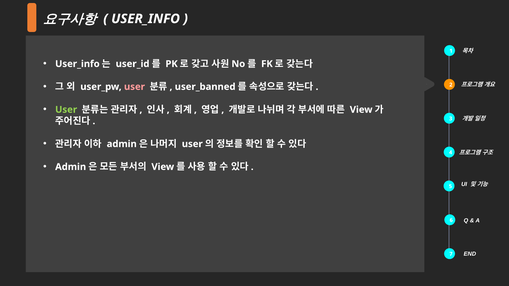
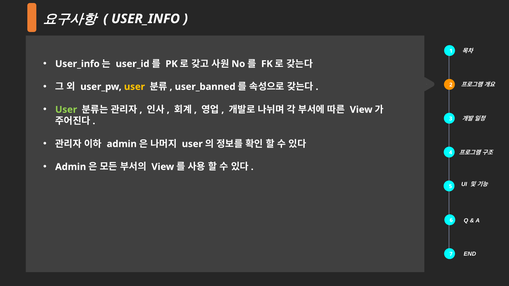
user colour: pink -> yellow (134, 87)
